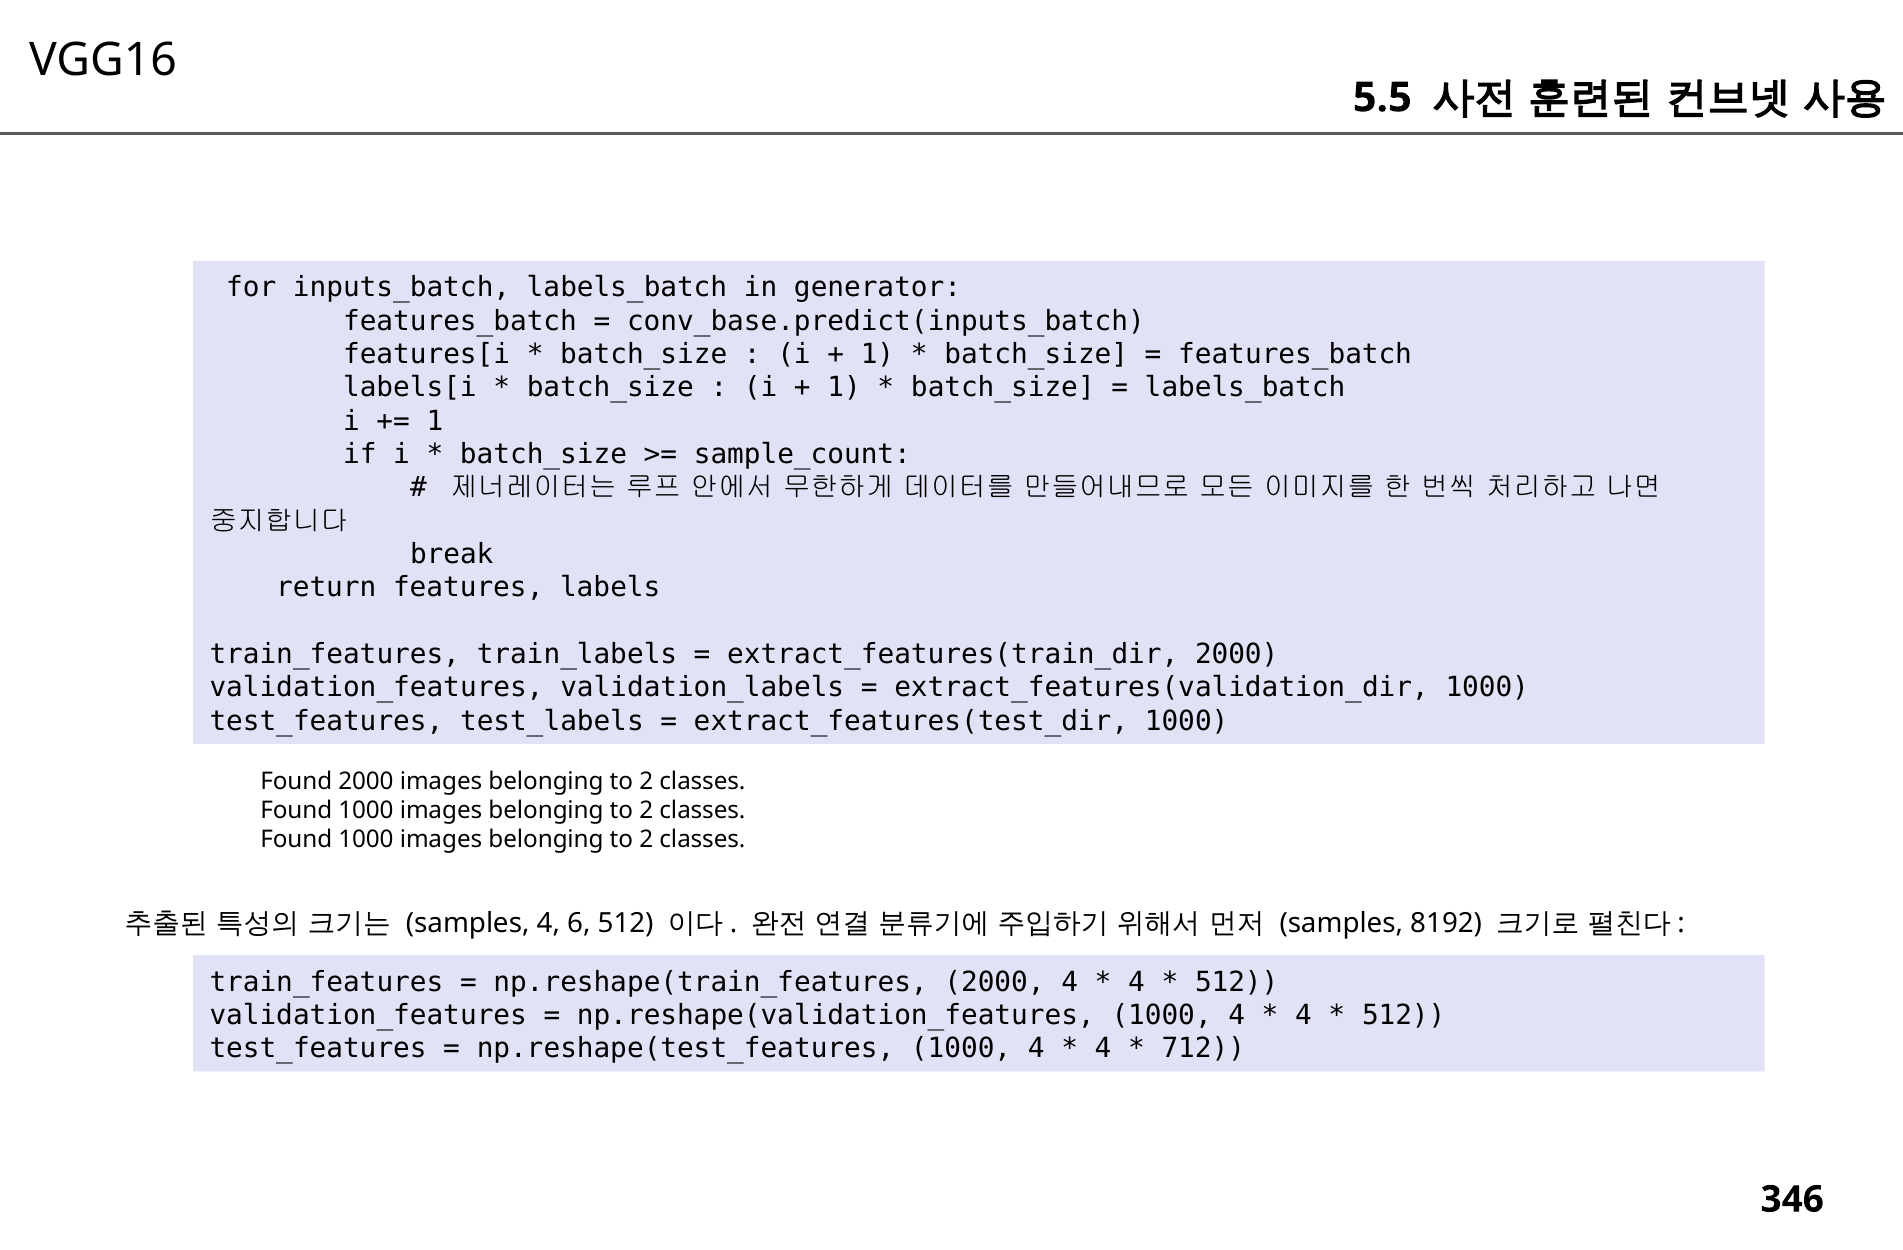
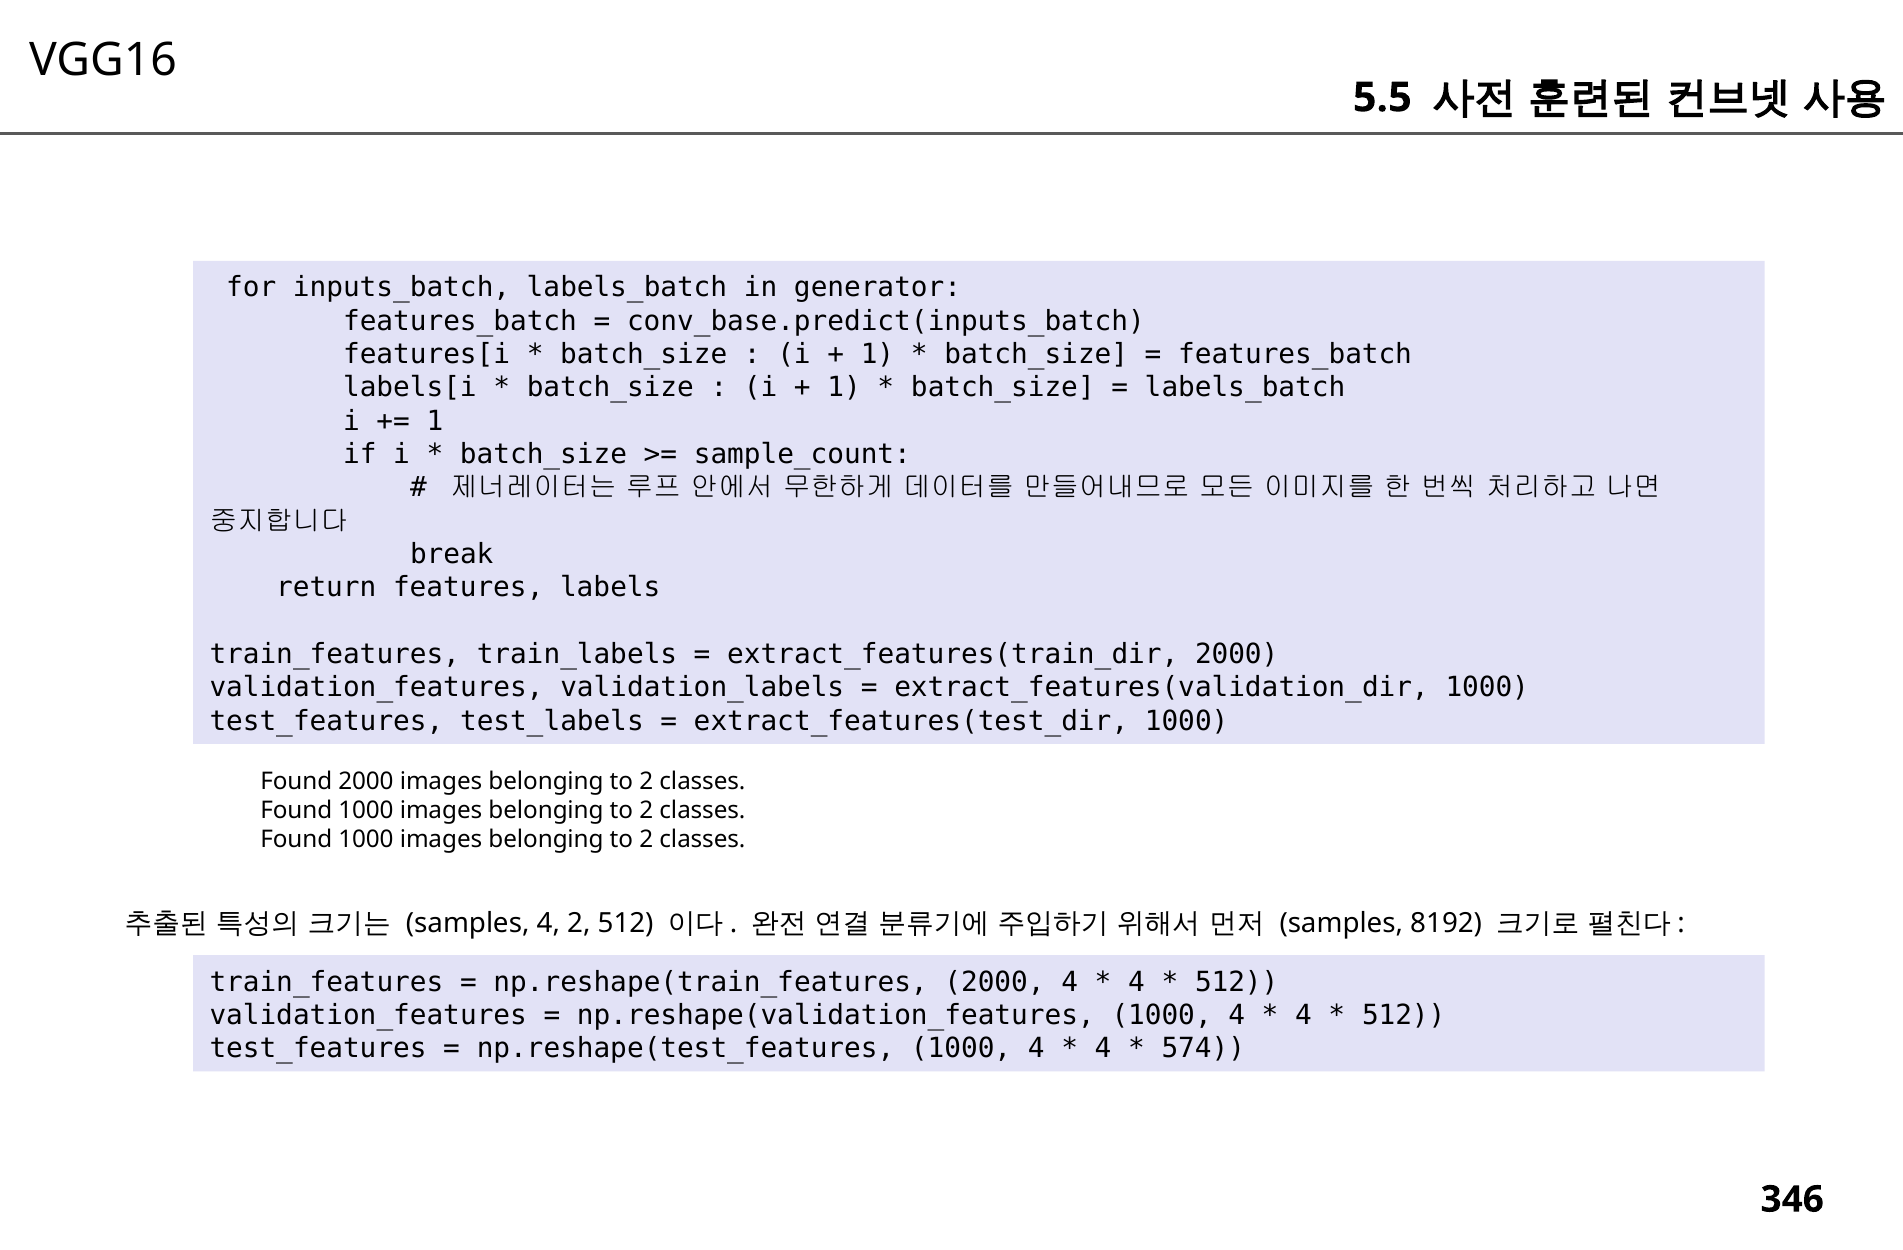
4 6: 6 -> 2 (579, 923)
712: 712 -> 574 (1203, 1049)
